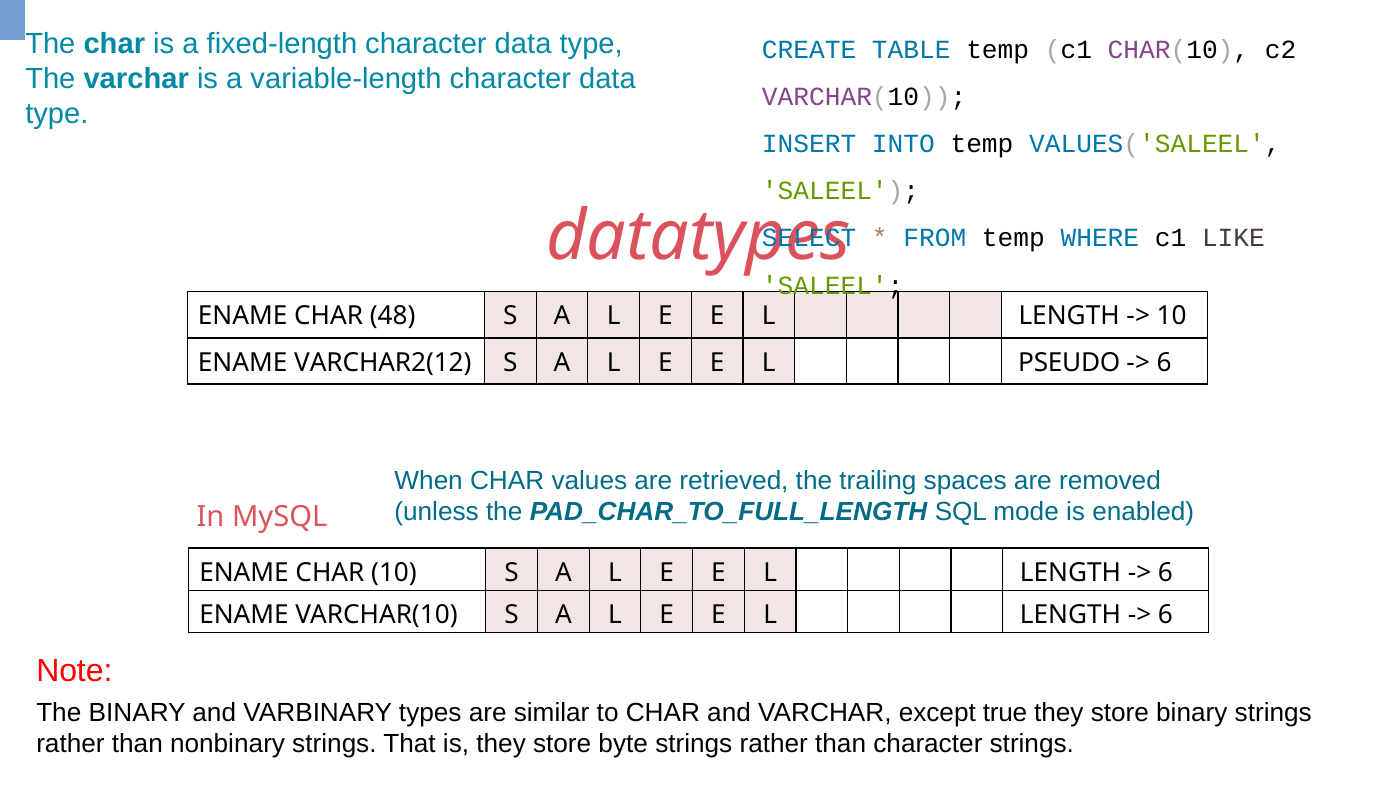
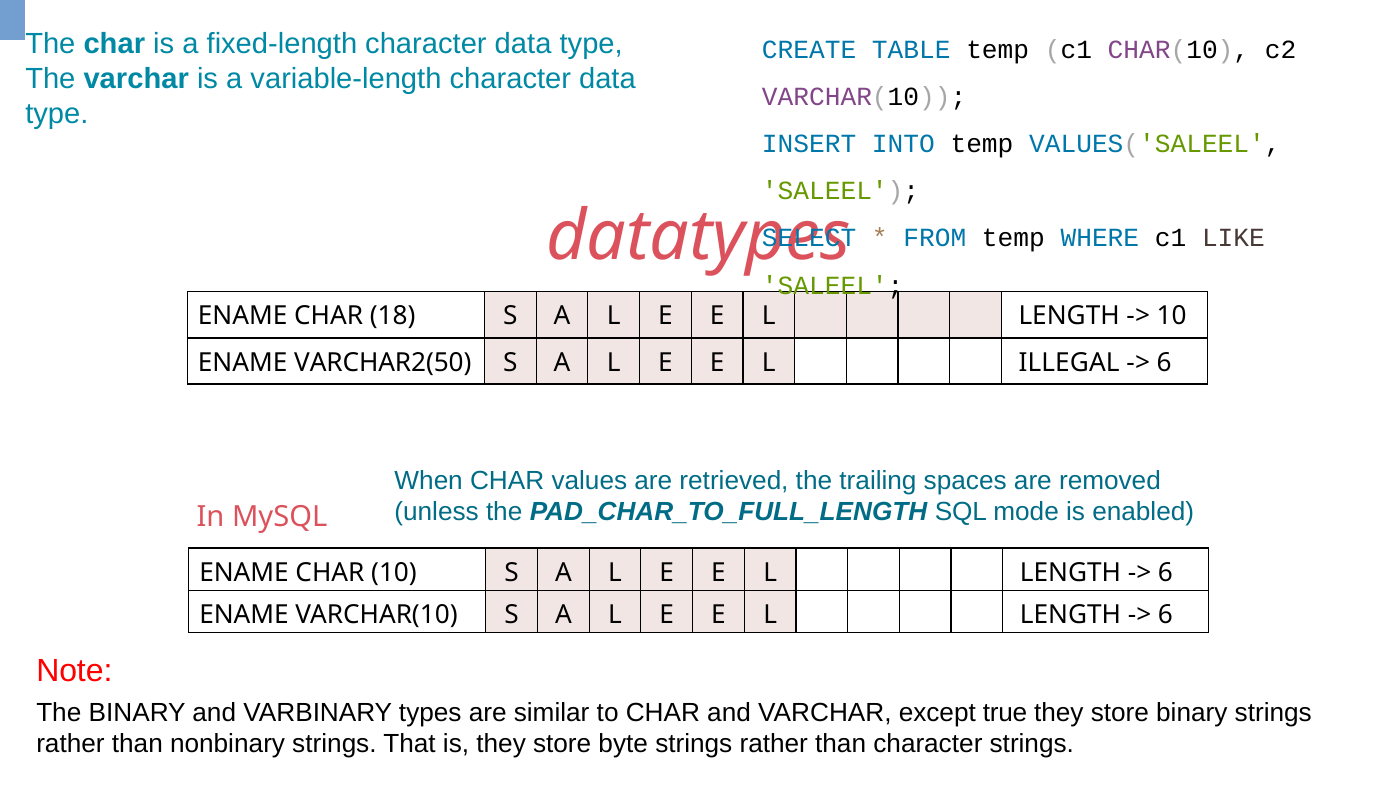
48: 48 -> 18 (393, 316)
VARCHAR2(12: VARCHAR2(12 -> VARCHAR2(50 (383, 362)
PSEUDO: PSEUDO -> ILLEGAL (1069, 362)
